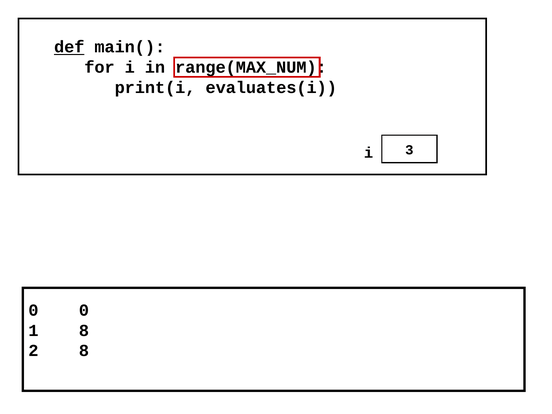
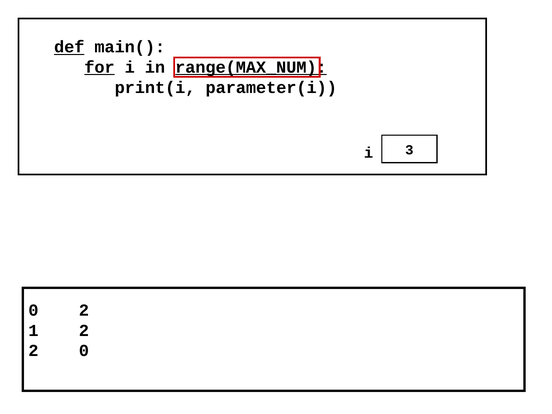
for underline: none -> present (100, 67)
range(MAX_NUM underline: none -> present (251, 67)
evaluates(i: evaluates(i -> parameter(i (271, 88)
0 0: 0 -> 2 (84, 310)
1 8: 8 -> 2 (84, 331)
2 8: 8 -> 0 (84, 351)
